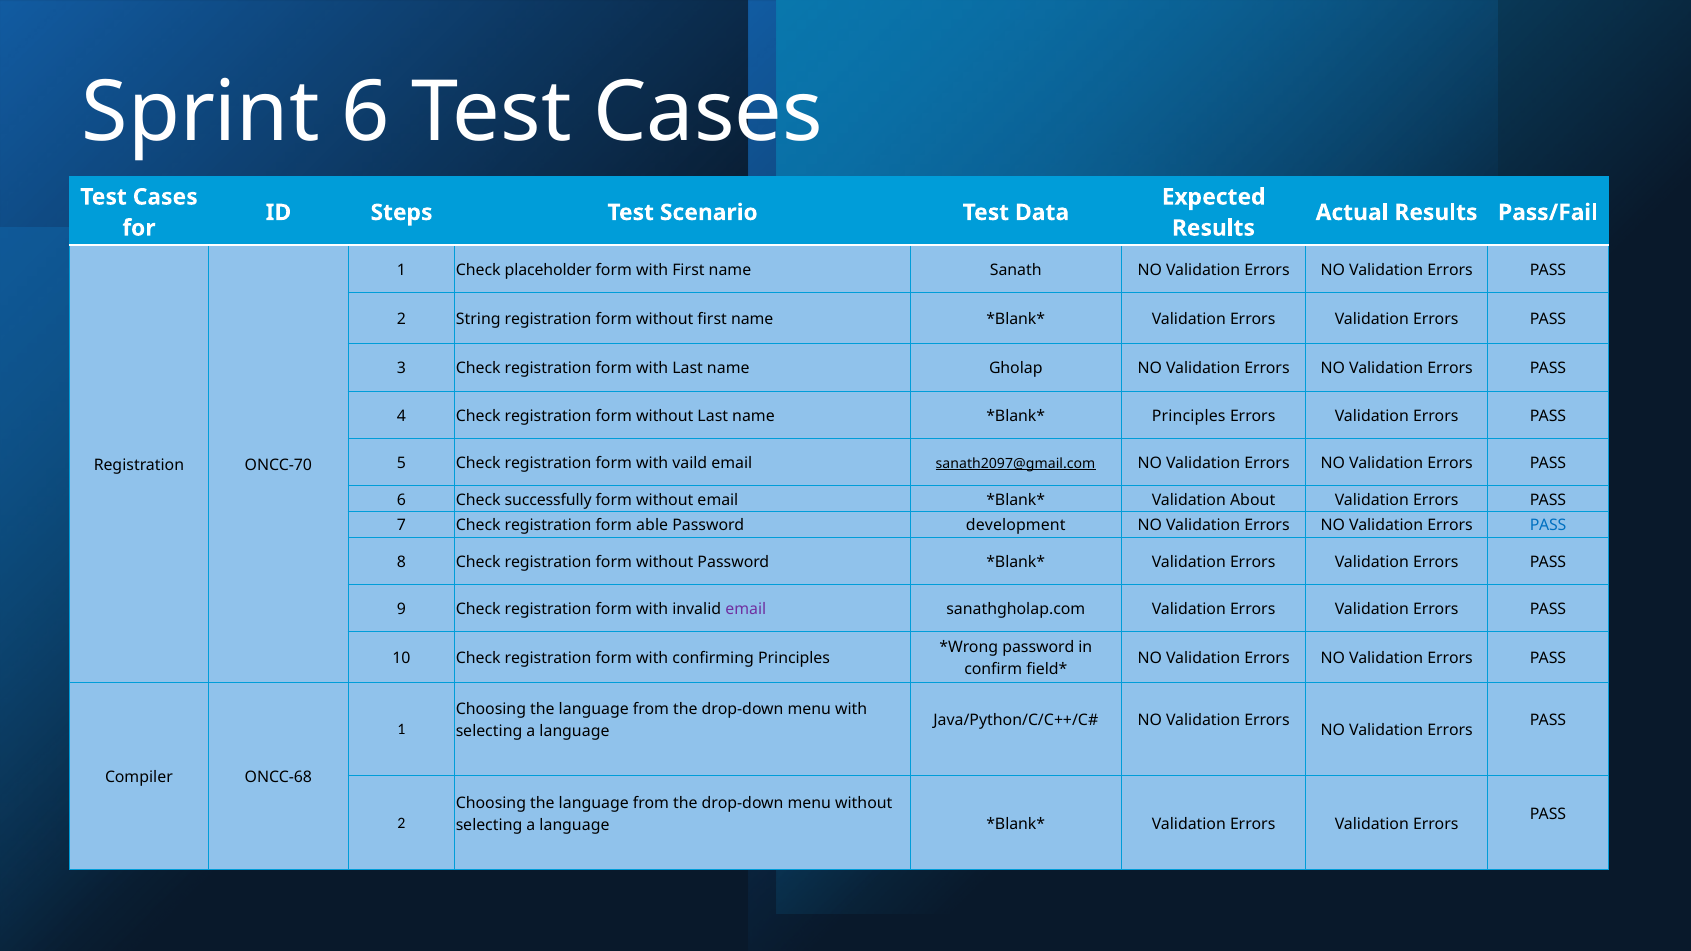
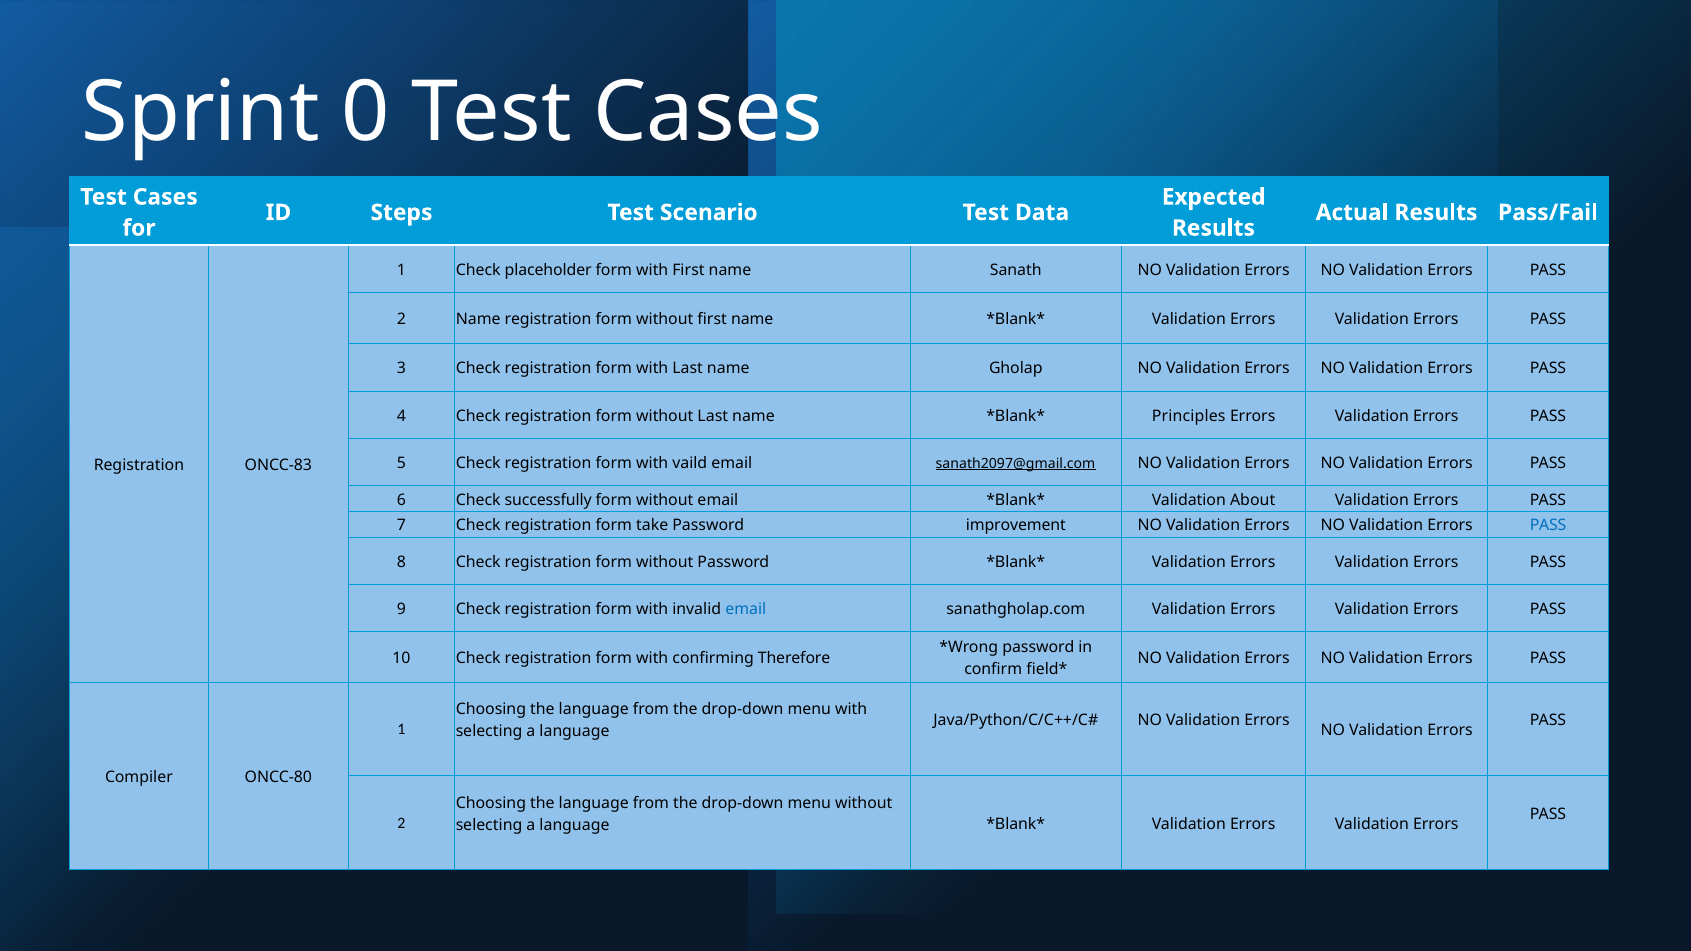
Sprint 6: 6 -> 0 (366, 113)
2 String: String -> Name (478, 319)
ONCC-70: ONCC-70 -> ONCC-83 (278, 465)
able: able -> take (652, 526)
development: development -> improvement (1016, 526)
email colour: purple -> blue (746, 610)
confirming Principles: Principles -> Therefore (794, 658)
ONCC-68: ONCC-68 -> ONCC-80 (278, 777)
